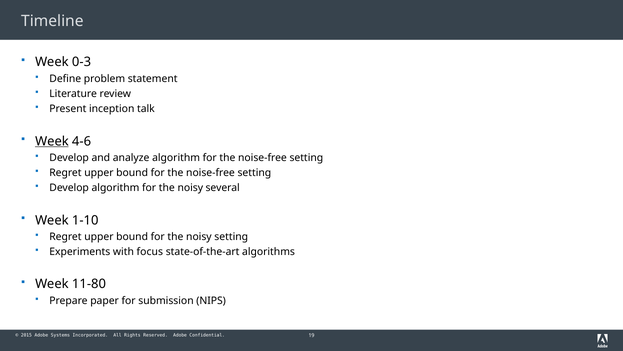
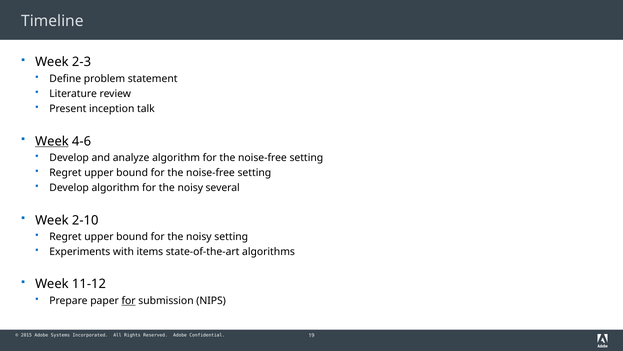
0-3: 0-3 -> 2-3 (82, 62)
1-10: 1-10 -> 2-10 (85, 220)
focus: focus -> items (150, 251)
11-80: 11-80 -> 11-12 (89, 284)
for underline: none -> present (129, 300)
